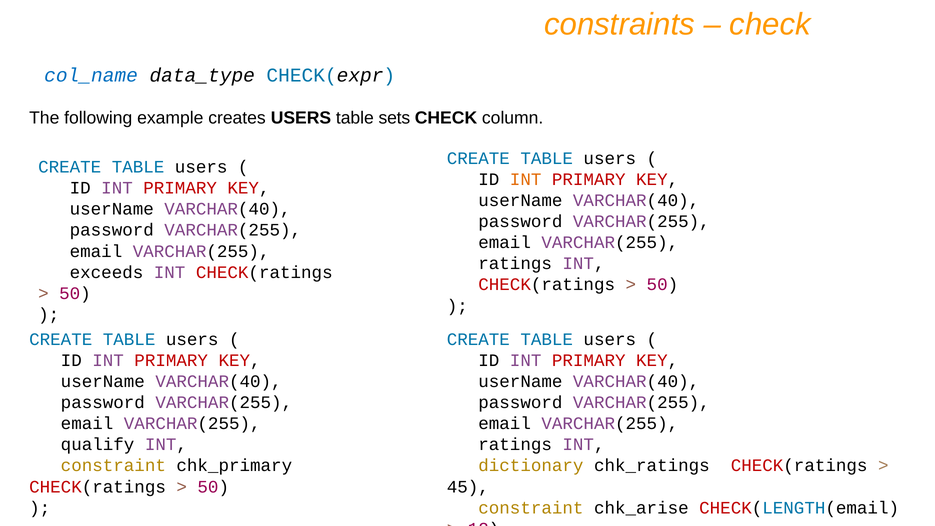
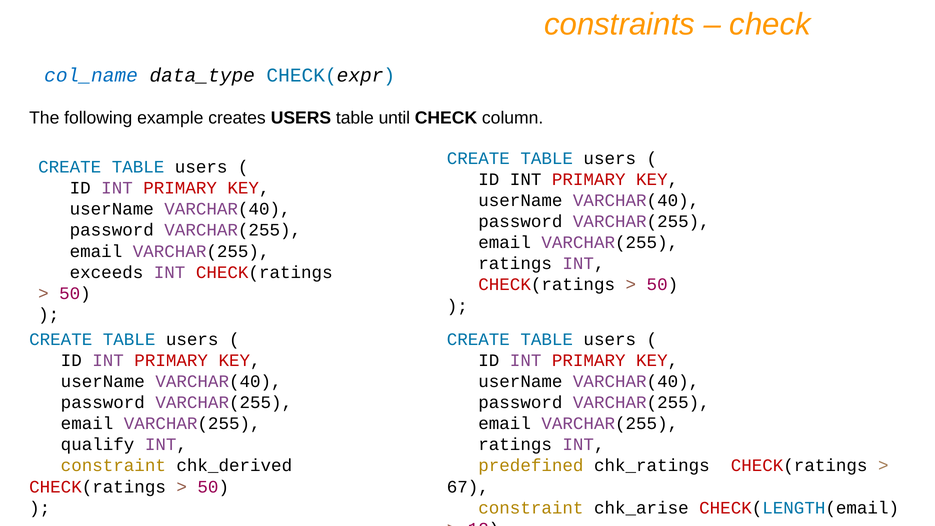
sets: sets -> until (394, 118)
INT colour: orange -> black (526, 179)
chk_primary: chk_primary -> chk_derived (234, 466)
dictionary: dictionary -> predefined (531, 466)
45: 45 -> 67 (468, 487)
